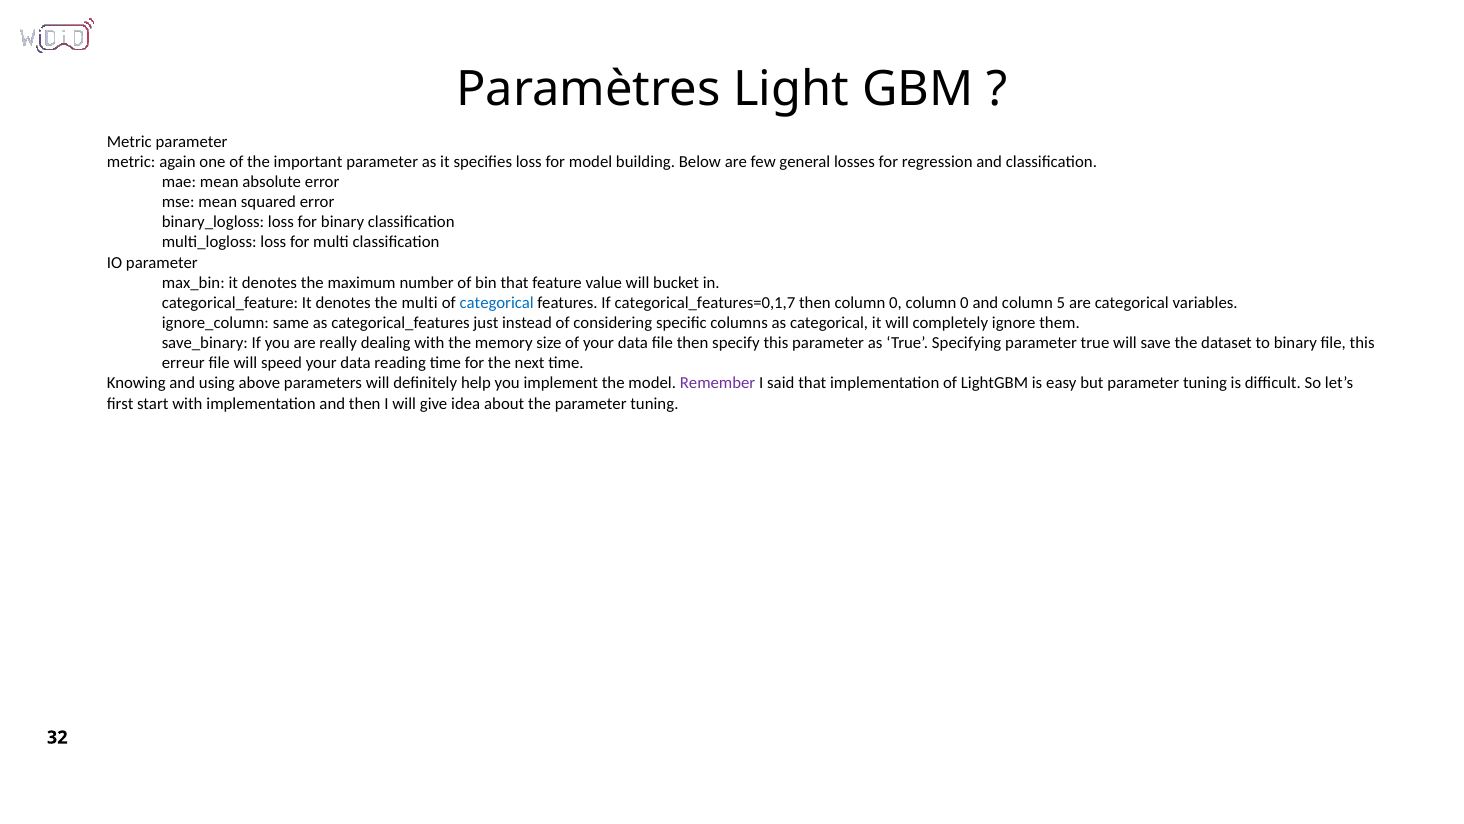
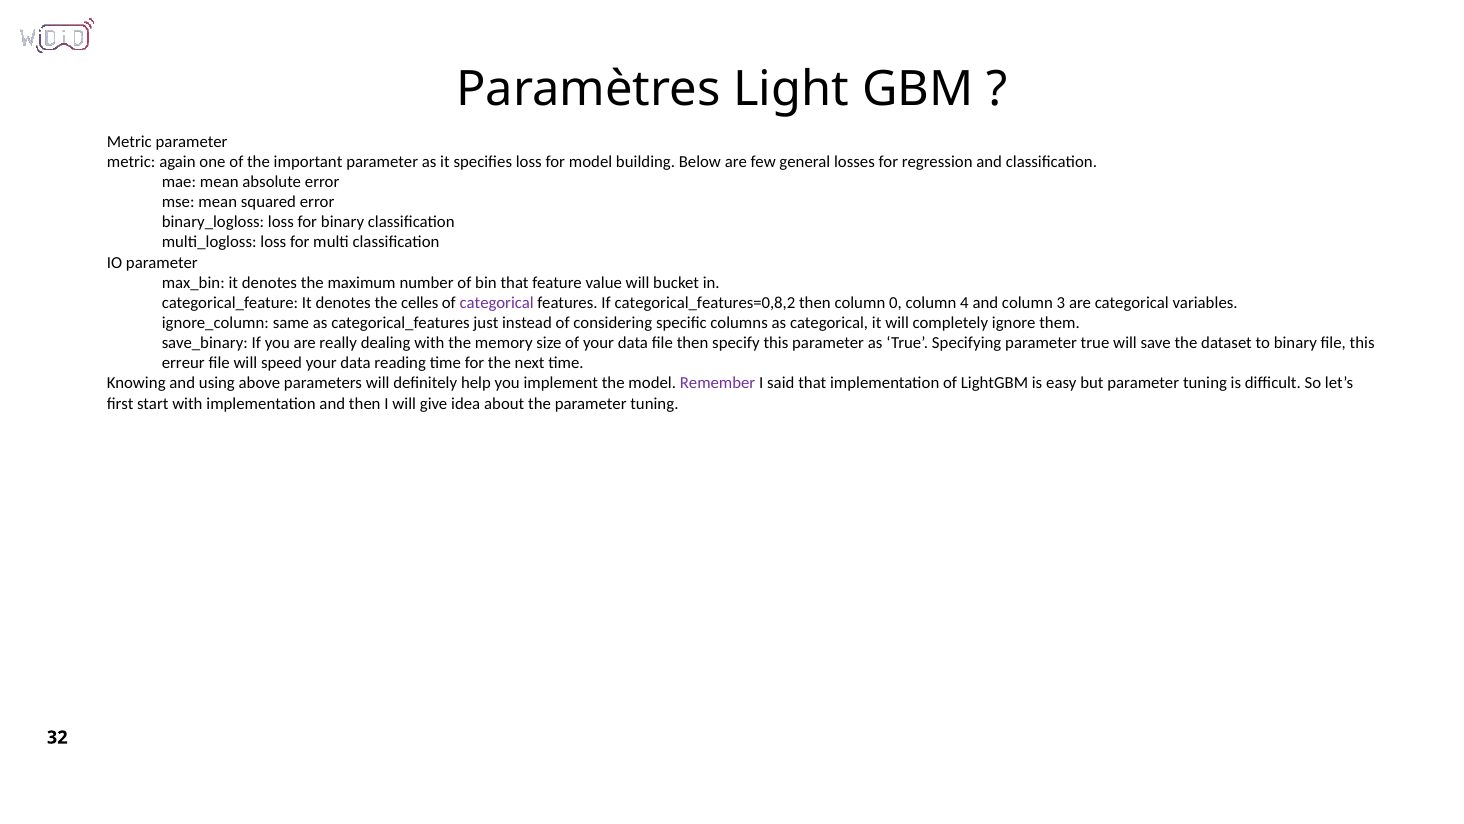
the multi: multi -> celles (420, 303)
categorical colour: blue -> purple (497, 303)
categorical_features=0,1,7: categorical_features=0,1,7 -> categorical_features=0,8,2 (705, 303)
0 column 0: 0 -> 4 (964, 303)
5: 5 -> 3 (1061, 303)
